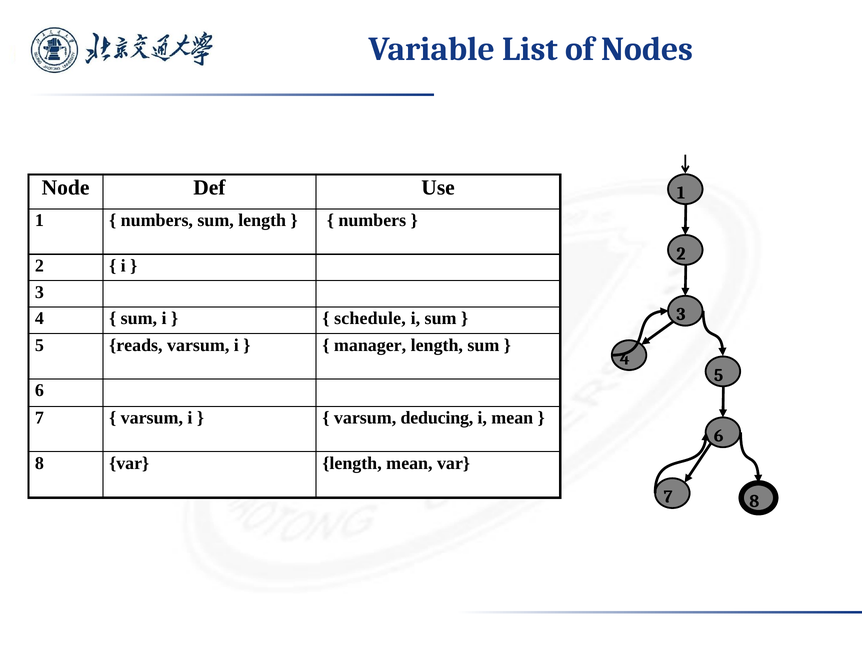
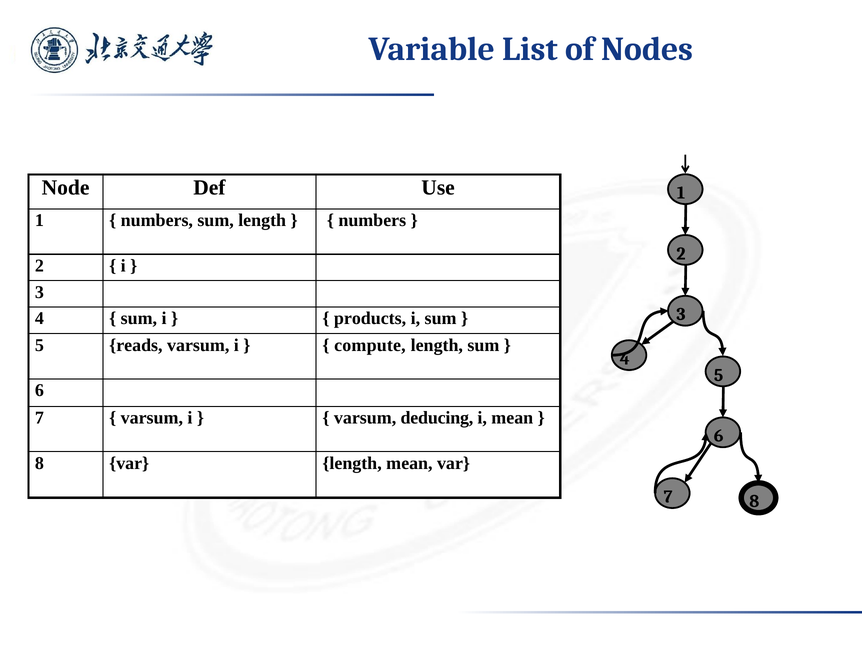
schedule: schedule -> products (370, 318)
manager: manager -> compute (370, 345)
